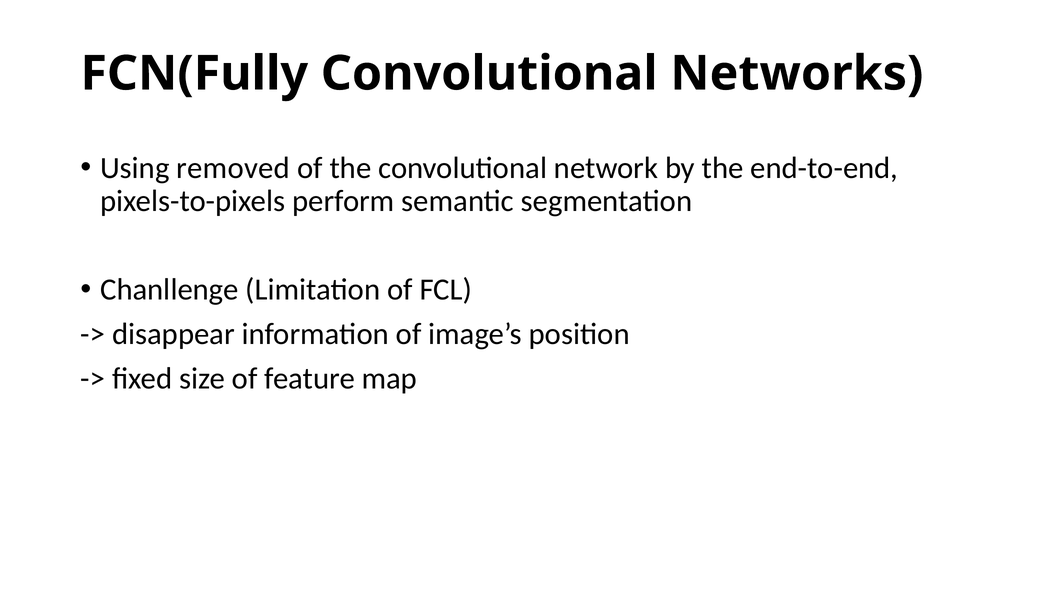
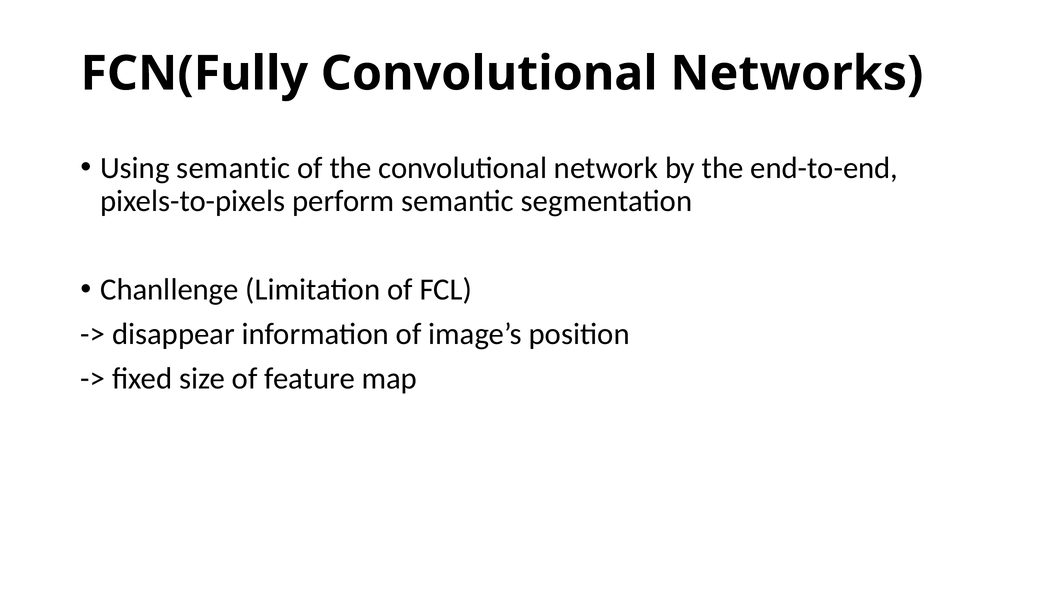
Using removed: removed -> semantic (233, 168)
